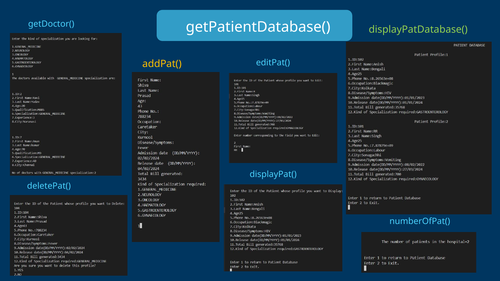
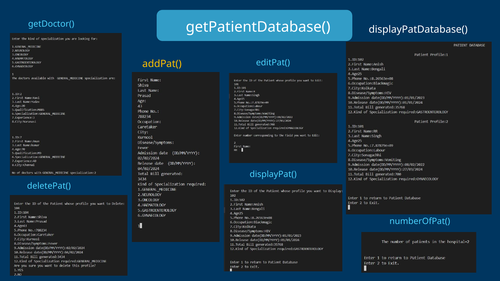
displayPatDatabase( colour: light green -> white (418, 29)
